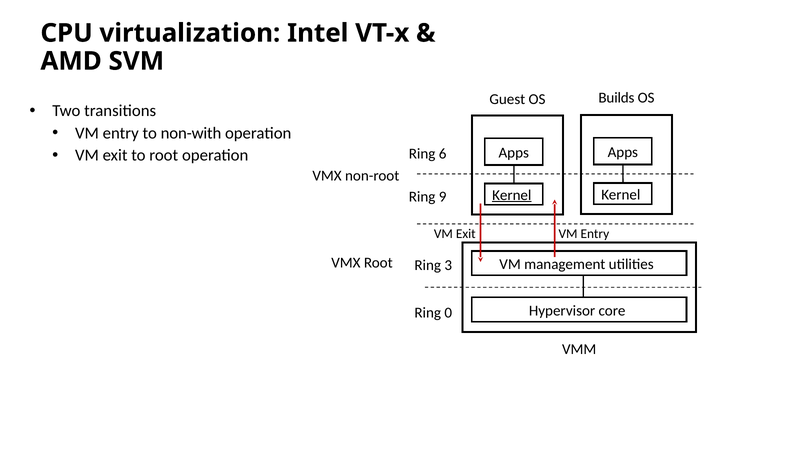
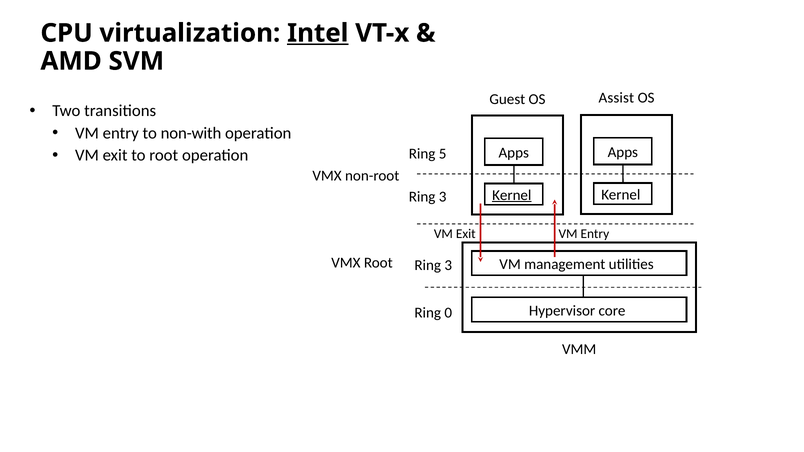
Intel underline: none -> present (318, 33)
Builds: Builds -> Assist (616, 98)
6: 6 -> 5 (443, 154)
9: 9 -> 3 (443, 197)
